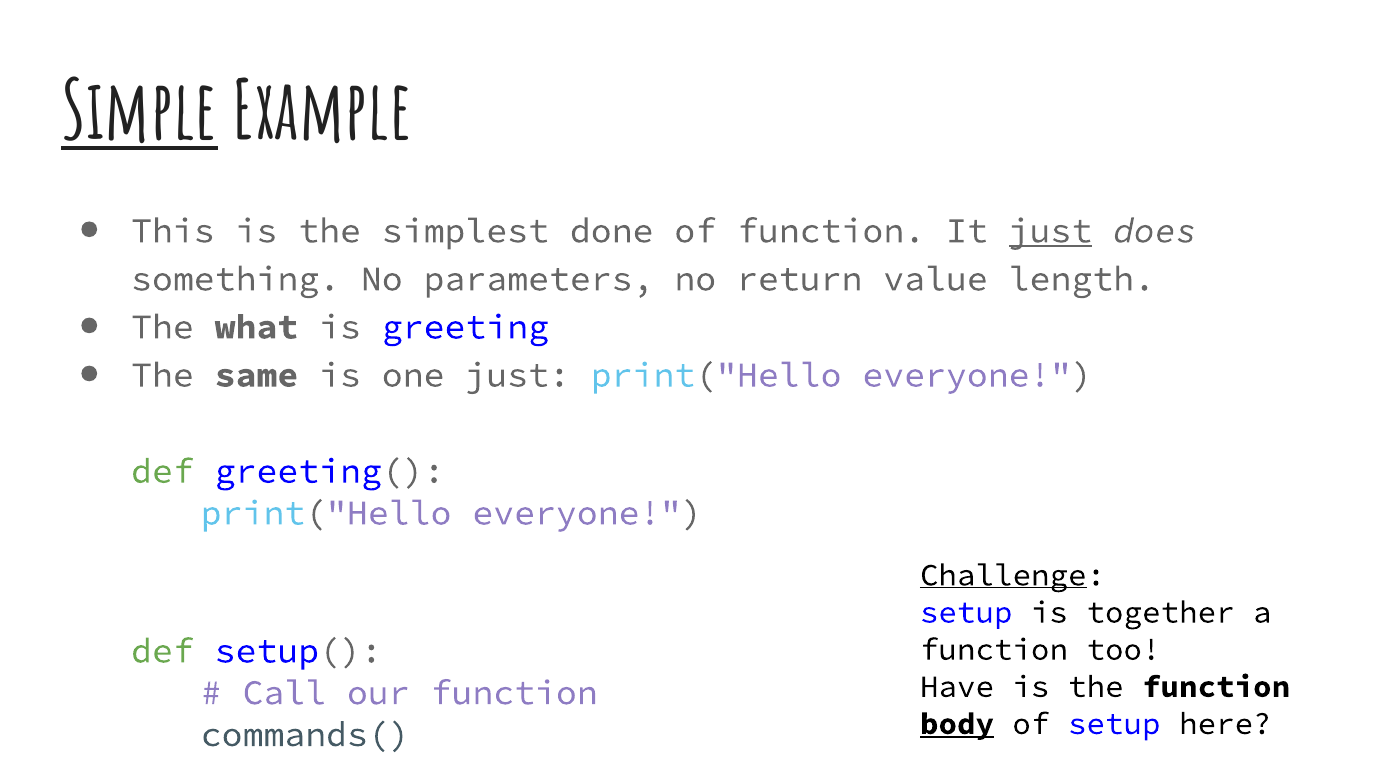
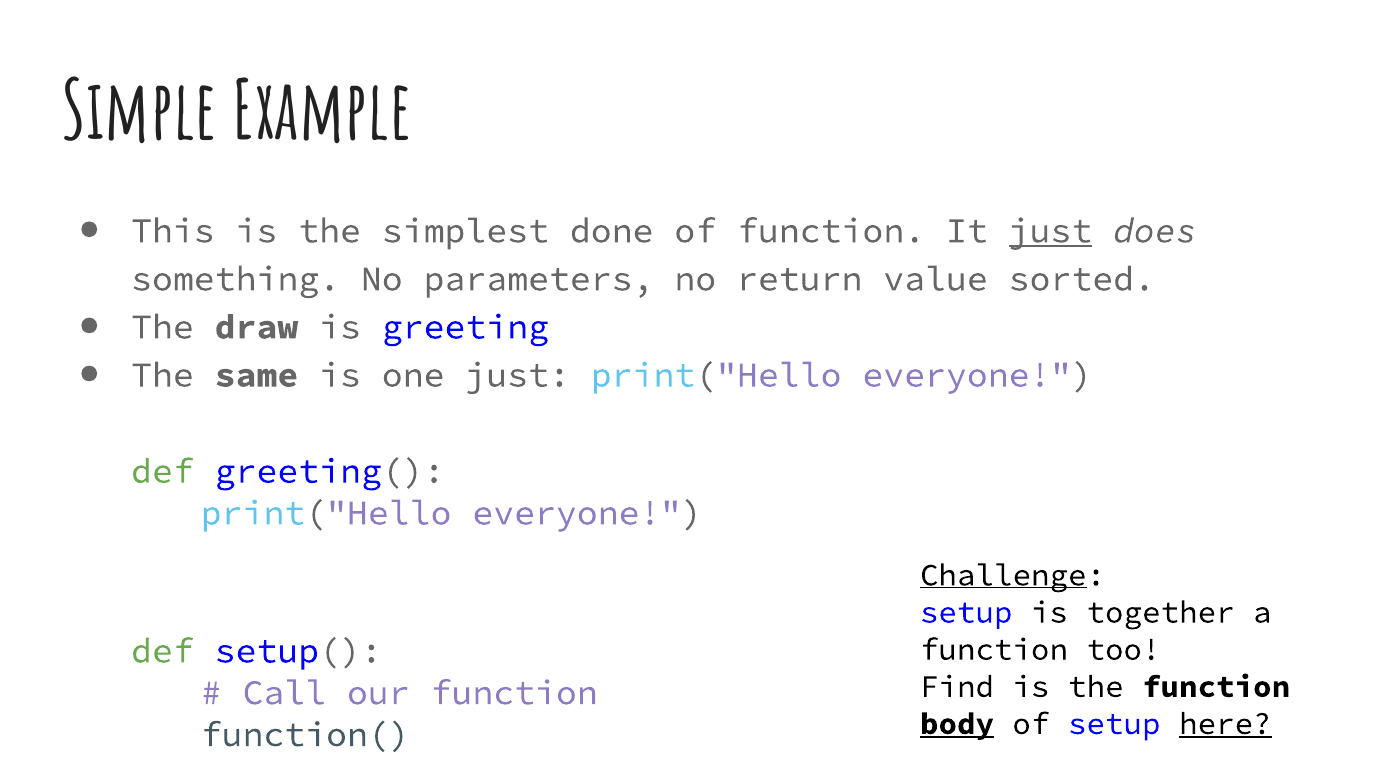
Simple underline: present -> none (140, 113)
length: length -> sorted (1082, 279)
what: what -> draw (256, 327)
Have: Have -> Find (957, 686)
here underline: none -> present (1225, 723)
commands(: commands( -> function( (305, 734)
